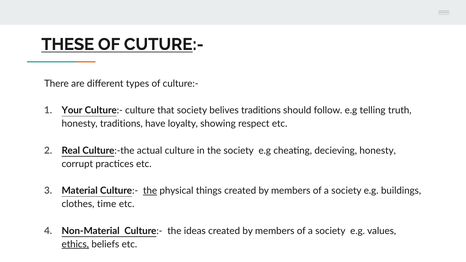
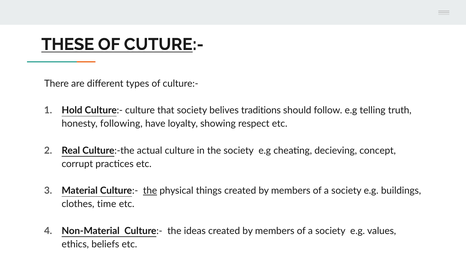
Your: Your -> Hold (72, 110)
honesty traditions: traditions -> following (121, 124)
decieving honesty: honesty -> concept (378, 151)
ethics underline: present -> none (75, 244)
